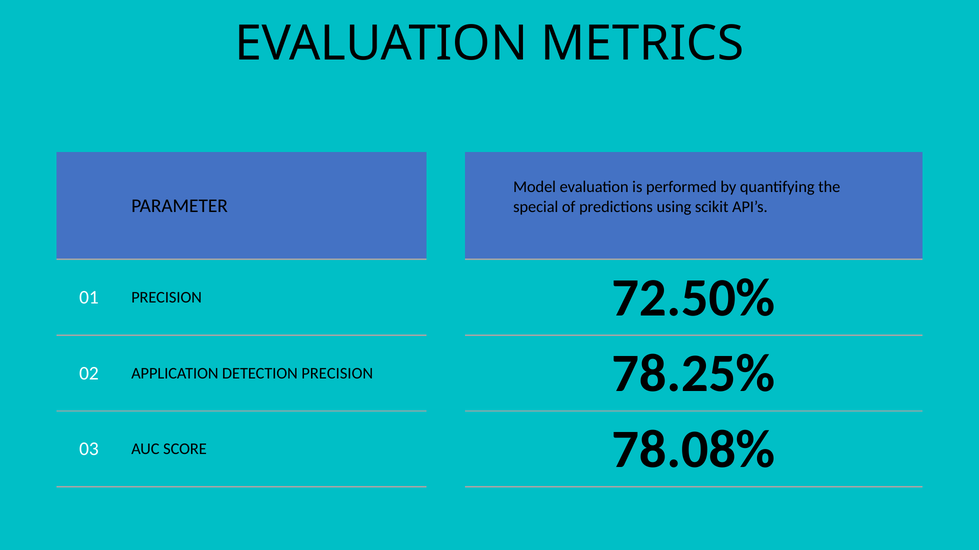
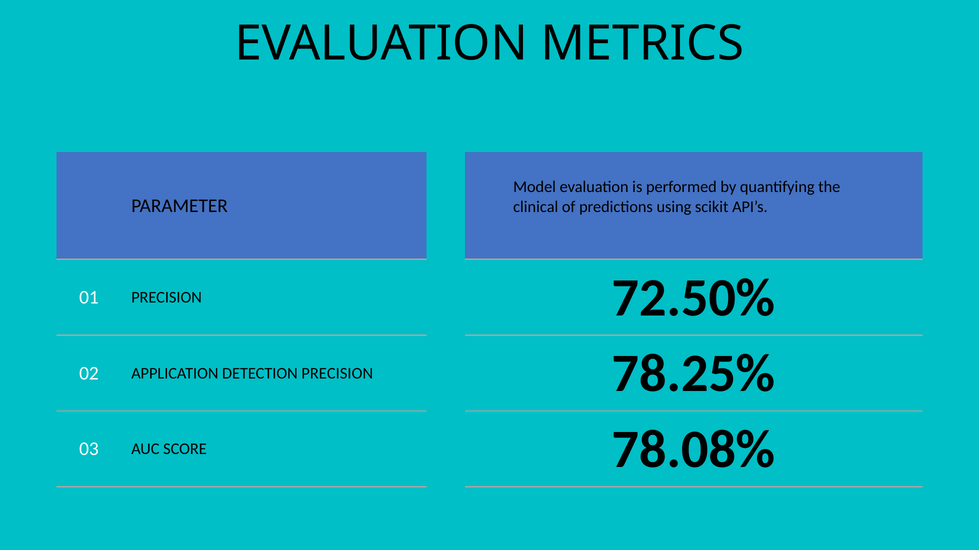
special: special -> clinical (536, 207)
